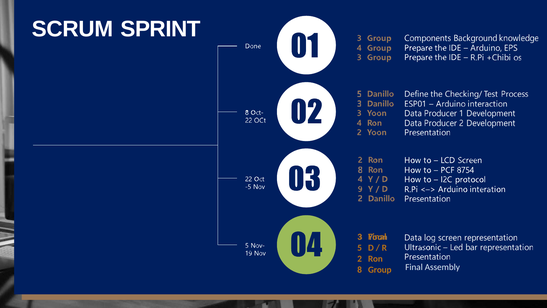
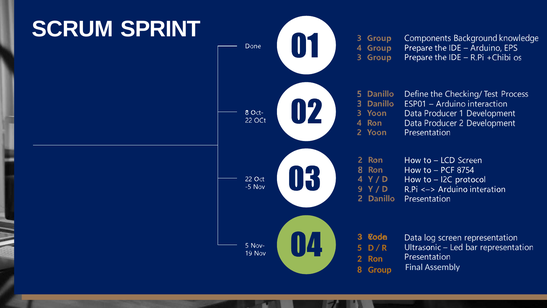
3 Final: Final -> Code (377, 237)
